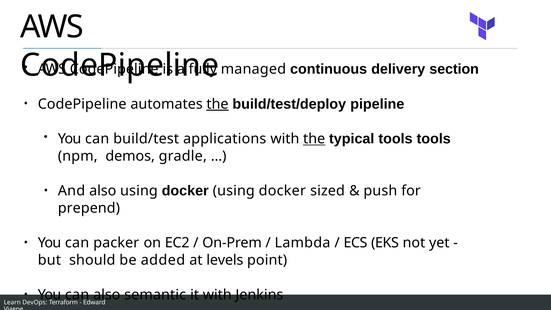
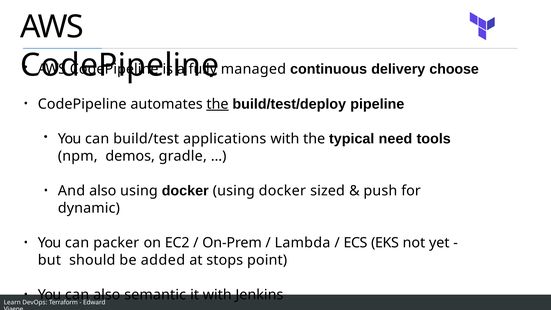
section: section -> choose (454, 69)
the underline: present -> none (314, 139)
typical tools: tools -> need (395, 139)
prepend: prepend -> dynamic (89, 208)
levels: levels -> stops (225, 260)
